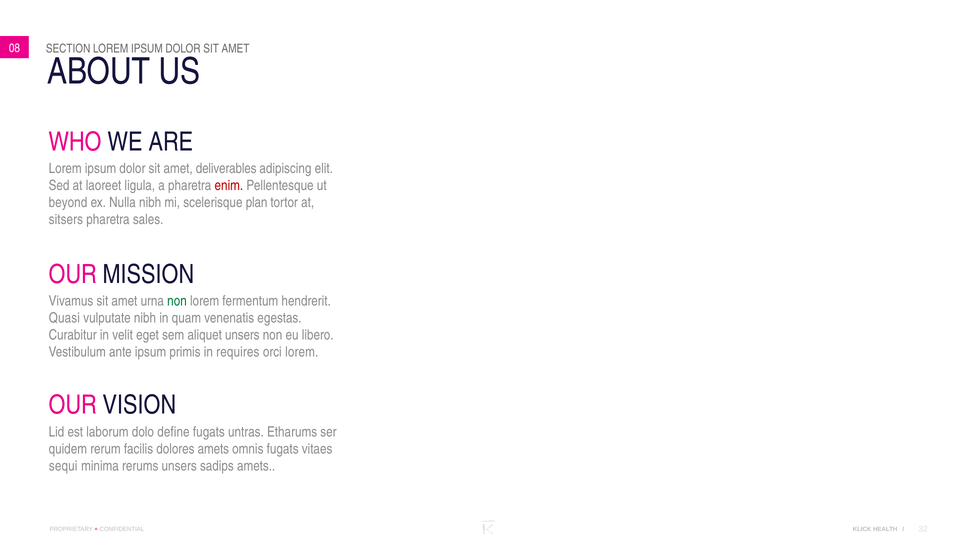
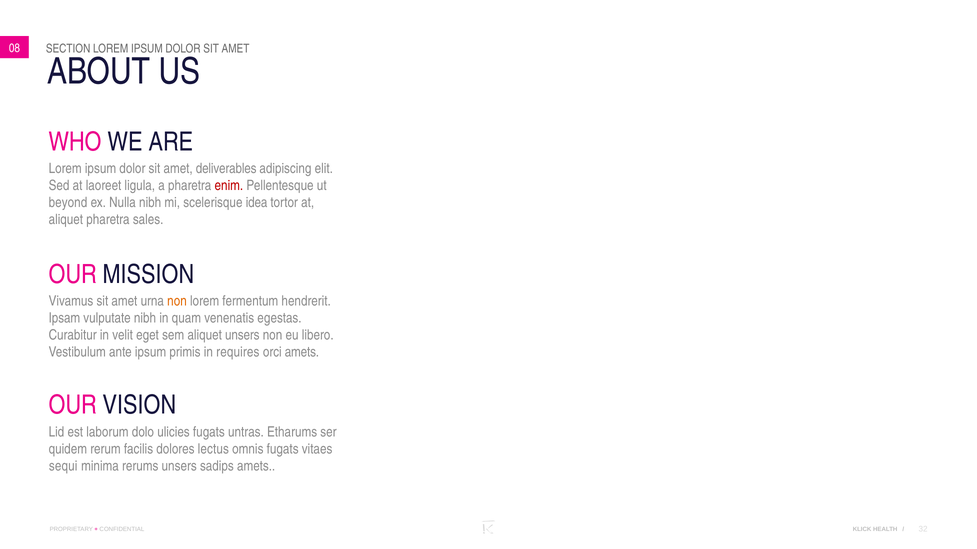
plan: plan -> idea (257, 203)
sitsers: sitsers -> aliquet (66, 220)
non colour: green -> orange (177, 301)
Quasi: Quasi -> Ipsam (64, 318)
orci lorem: lorem -> amets (302, 352)
define: define -> ulicies (173, 432)
dolores amets: amets -> lectus (213, 449)
